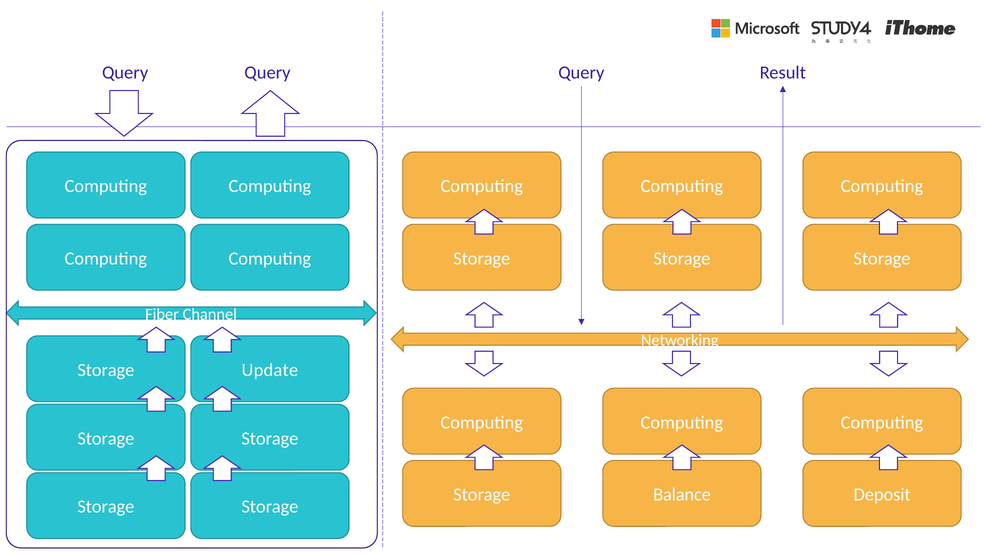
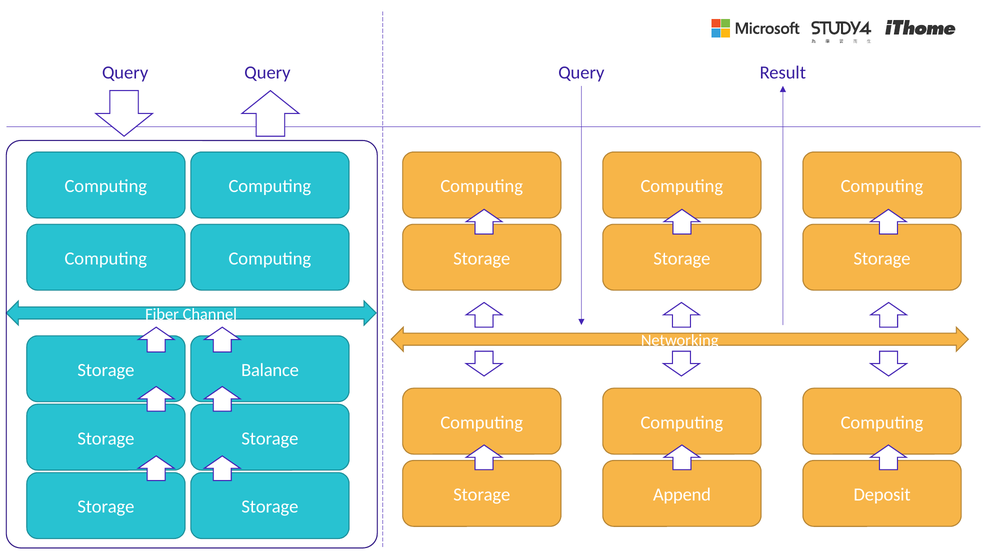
Update: Update -> Balance (270, 370)
Balance: Balance -> Append (682, 494)
